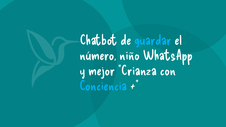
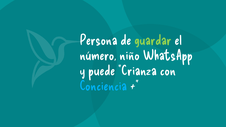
Chatbot: Chatbot -> Persona (99, 40)
guardar colour: light blue -> light green (153, 40)
mejor: mejor -> puede (102, 71)
